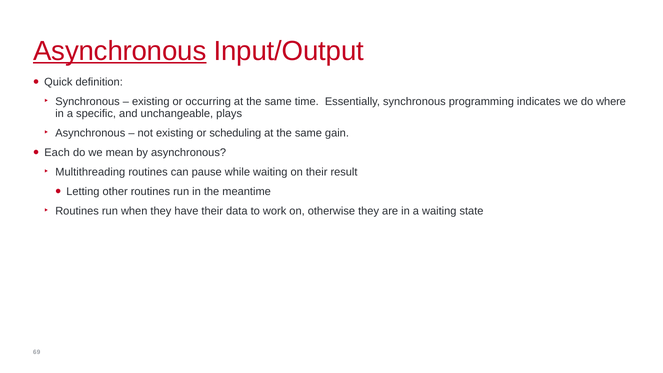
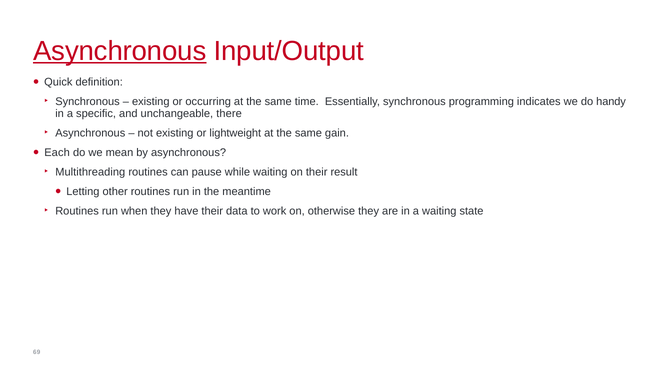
where: where -> handy (611, 101)
plays: plays -> there (229, 113)
scheduling: scheduling -> lightweight (235, 133)
